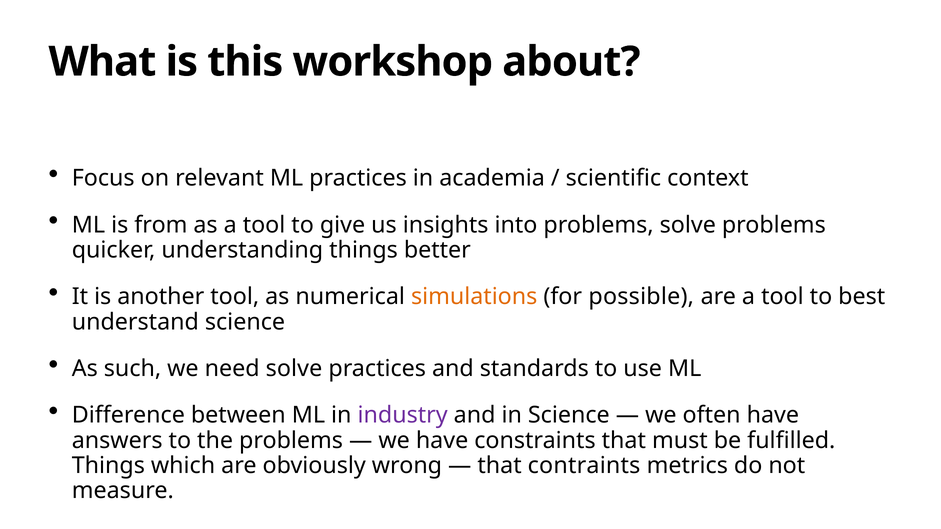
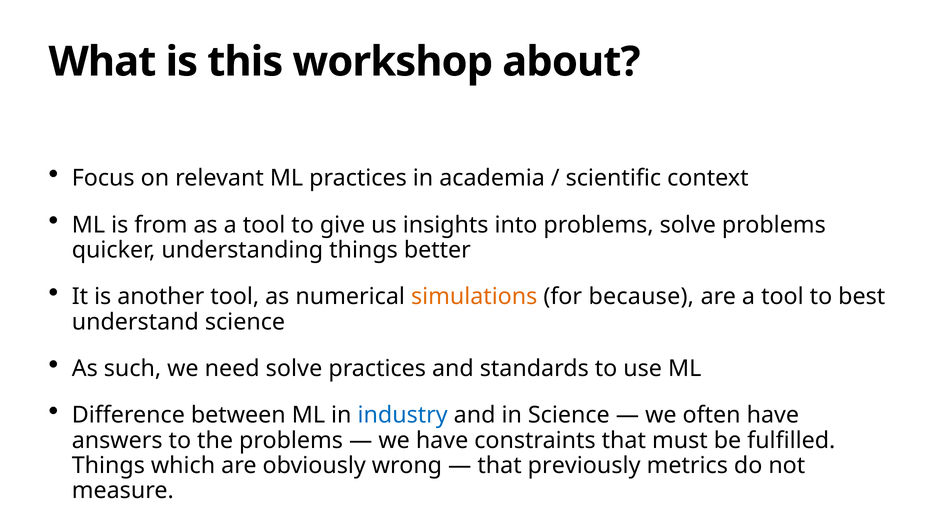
possible: possible -> because (641, 297)
industry colour: purple -> blue (403, 415)
contraints: contraints -> previously (584, 466)
